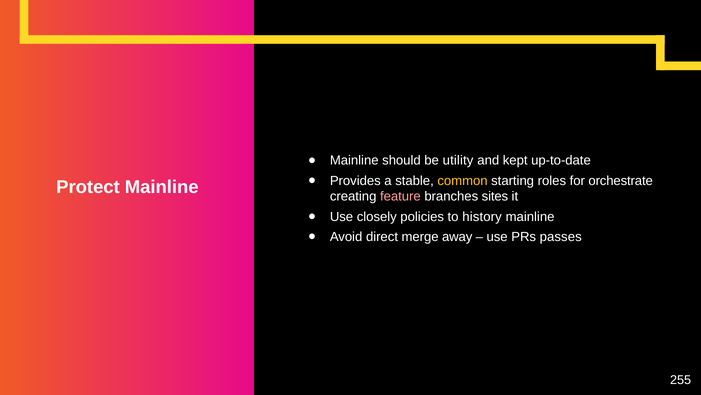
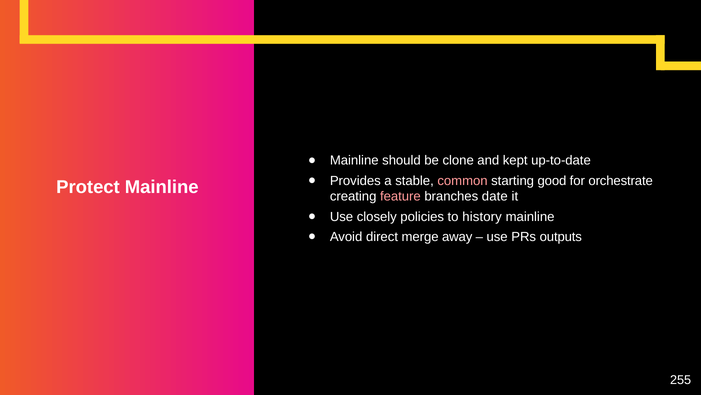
utility: utility -> clone (458, 160)
common colour: yellow -> pink (463, 180)
roles: roles -> good (552, 180)
sites: sites -> date (495, 196)
passes: passes -> outputs (561, 237)
